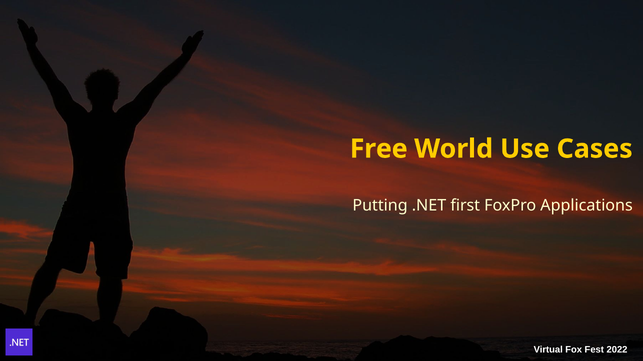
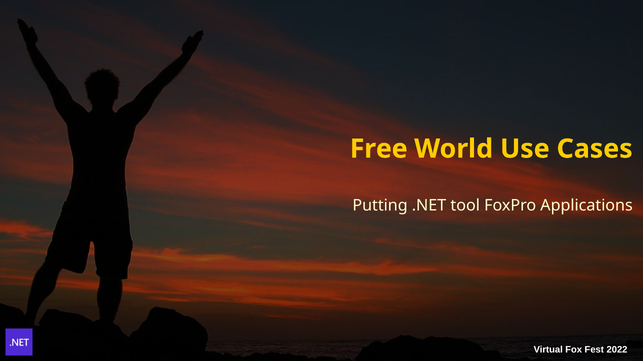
first: first -> tool (465, 206)
